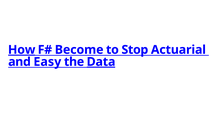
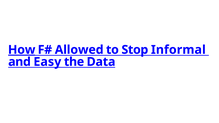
Become: Become -> Allowed (79, 50)
Actuarial: Actuarial -> Informal (178, 50)
Data underline: present -> none (101, 62)
